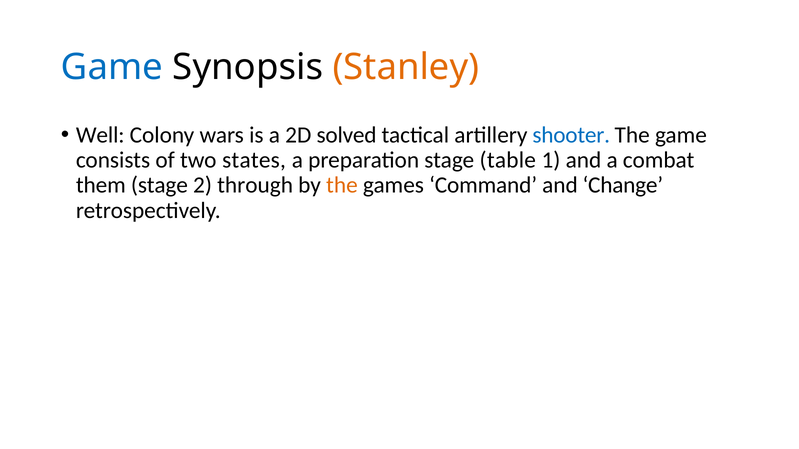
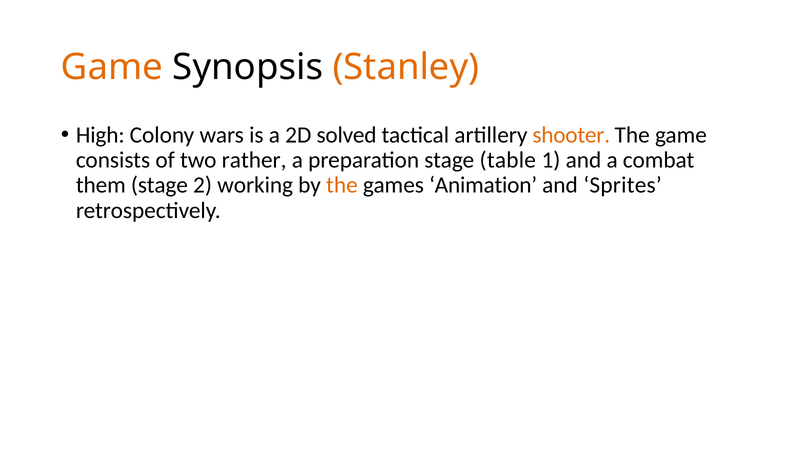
Game colour: blue -> orange (112, 67)
Well: Well -> High (100, 135)
shooter colour: blue -> orange (571, 135)
states: states -> rather (254, 160)
through: through -> working (255, 185)
Command: Command -> Animation (483, 185)
Change: Change -> Sprites (623, 185)
